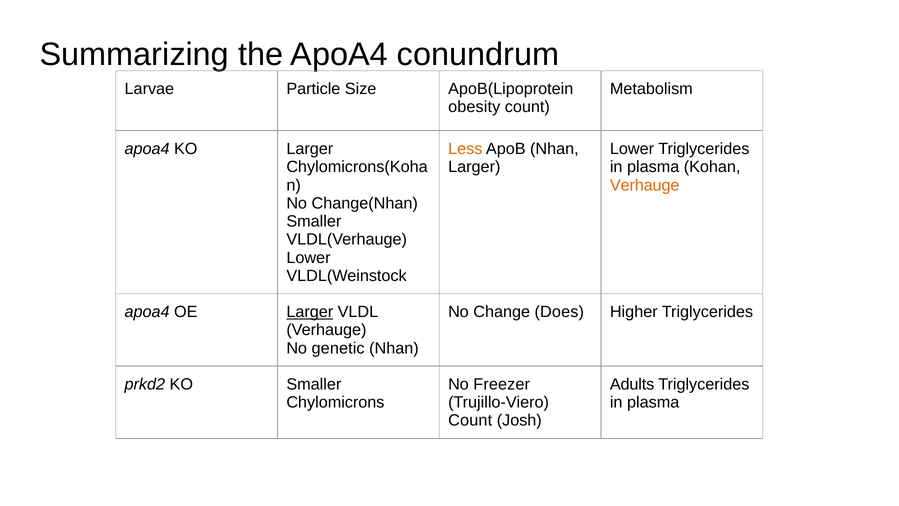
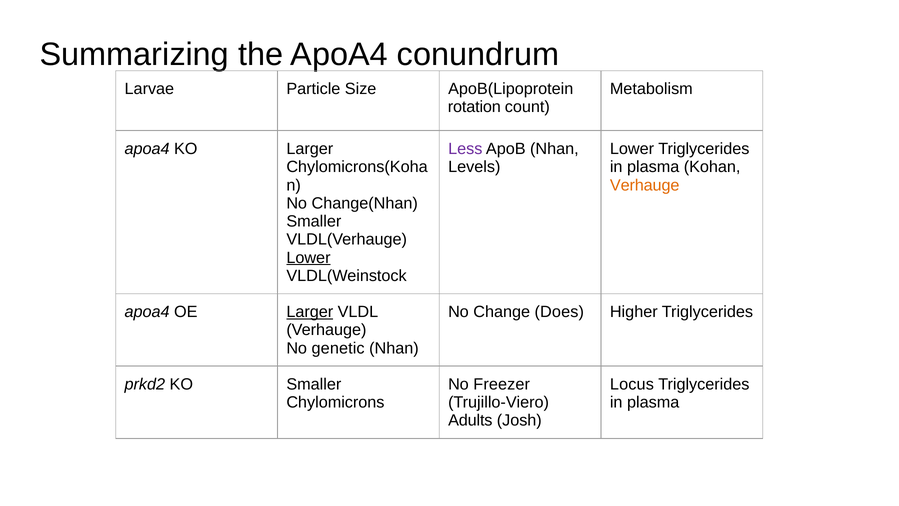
obesity: obesity -> rotation (474, 107)
Less colour: orange -> purple (465, 149)
Larger: Larger -> Levels (474, 167)
Lower underline: none -> present (308, 258)
Adults: Adults -> Locus (632, 384)
Count: Count -> Adults (470, 420)
